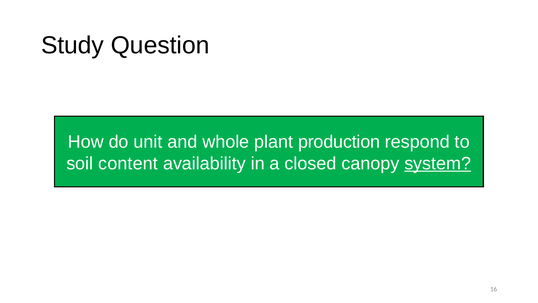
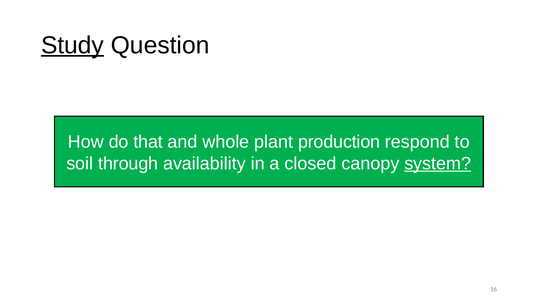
Study underline: none -> present (73, 45)
unit: unit -> that (148, 142)
content: content -> through (128, 163)
